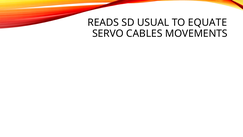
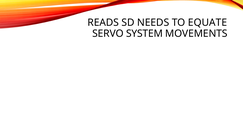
USUAL: USUAL -> NEEDS (153, 23)
CABLES: CABLES -> SYSTEM (144, 34)
